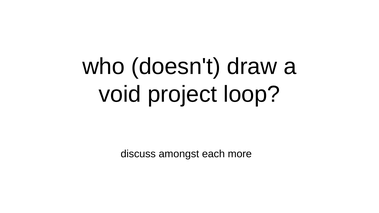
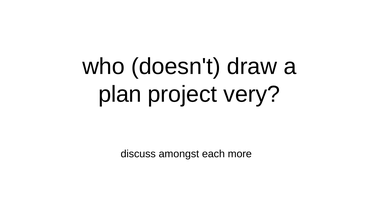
void: void -> plan (120, 94)
loop: loop -> very (252, 94)
